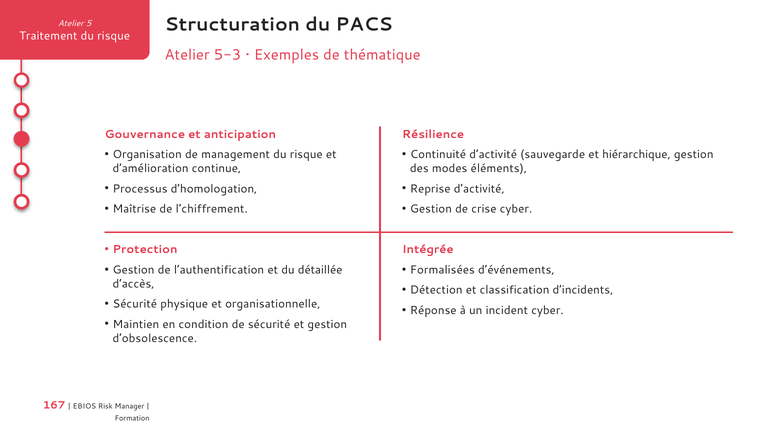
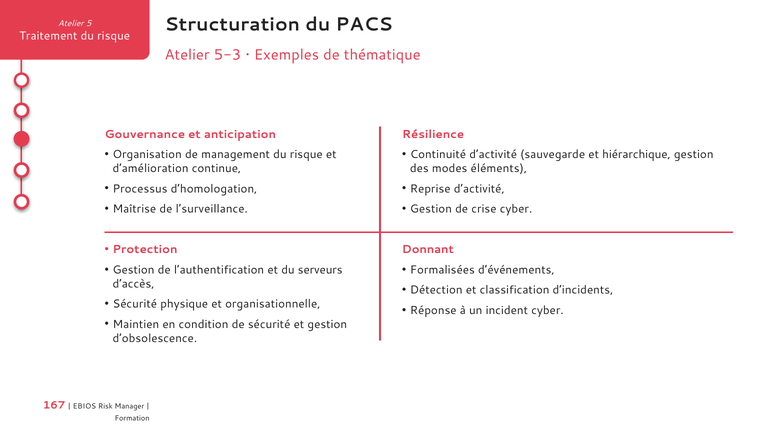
l’chiffrement: l’chiffrement -> l’surveillance (212, 209)
Intégrée: Intégrée -> Donnant (428, 250)
détaillée: détaillée -> serveurs (320, 270)
